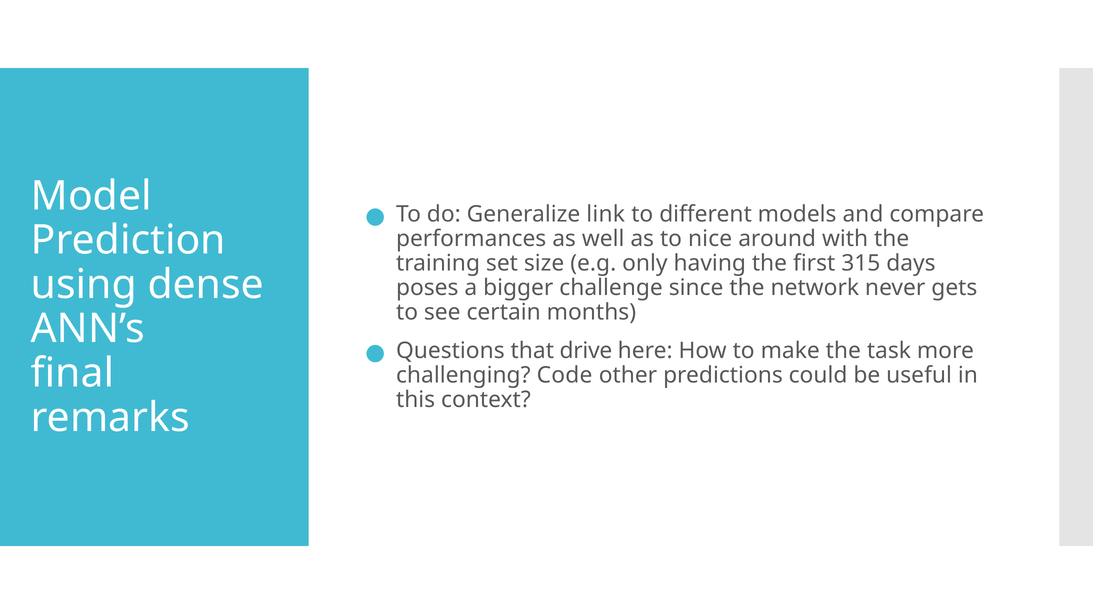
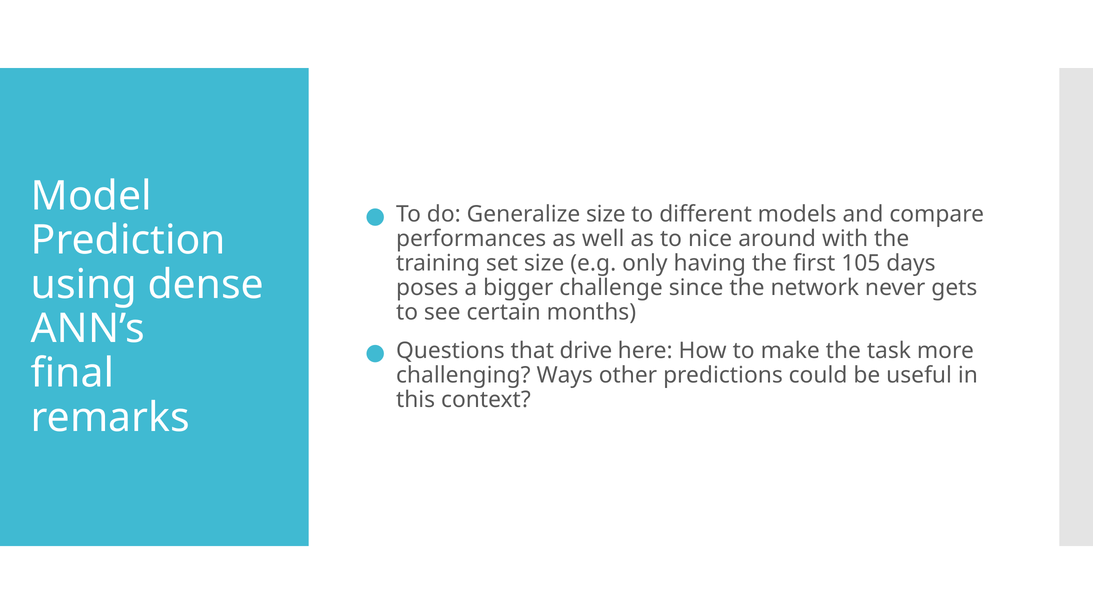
Generalize link: link -> size (606, 214)
315: 315 -> 105 (861, 263)
Code: Code -> Ways (565, 375)
